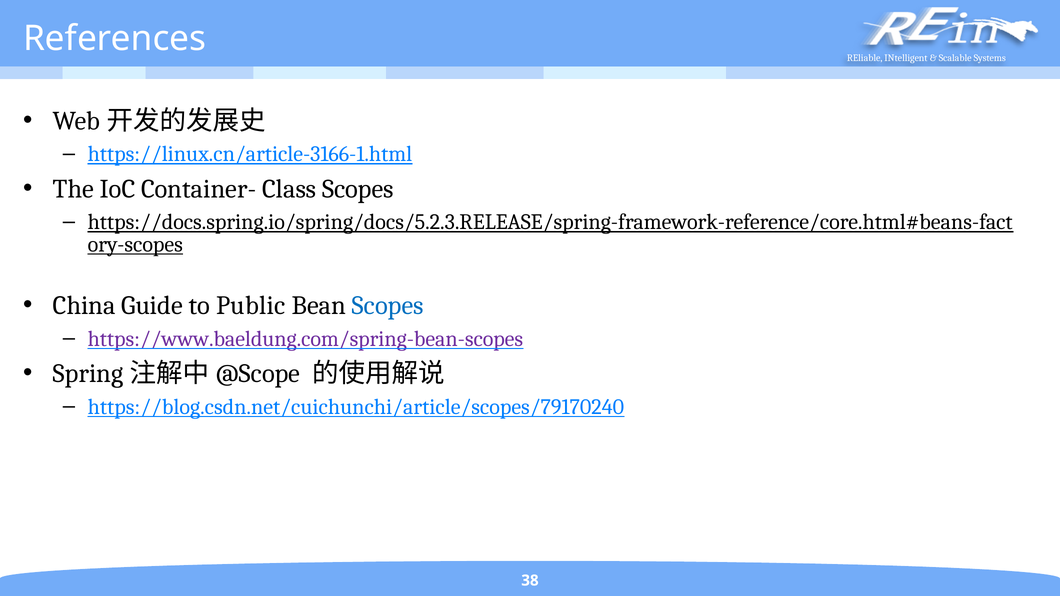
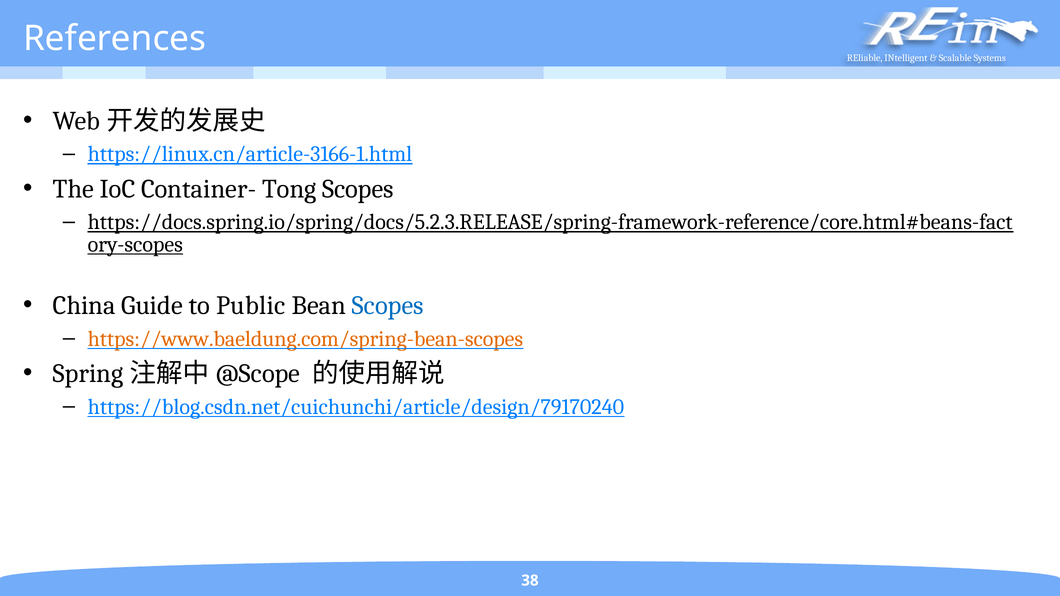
Class: Class -> Tong (289, 189)
https://www.baeldung.com/spring-bean-scopes colour: purple -> orange (305, 339)
https://blog.csdn.net/cuichunchi/article/scopes/79170240: https://blog.csdn.net/cuichunchi/article/scopes/79170240 -> https://blog.csdn.net/cuichunchi/article/design/79170240 (356, 407)
